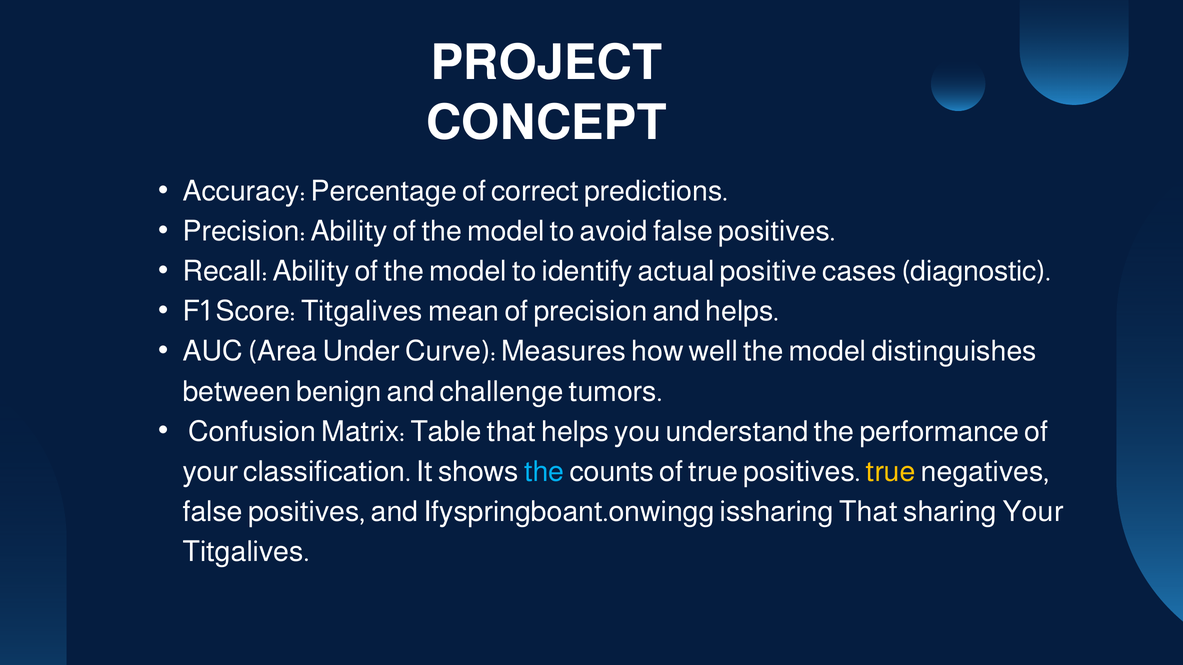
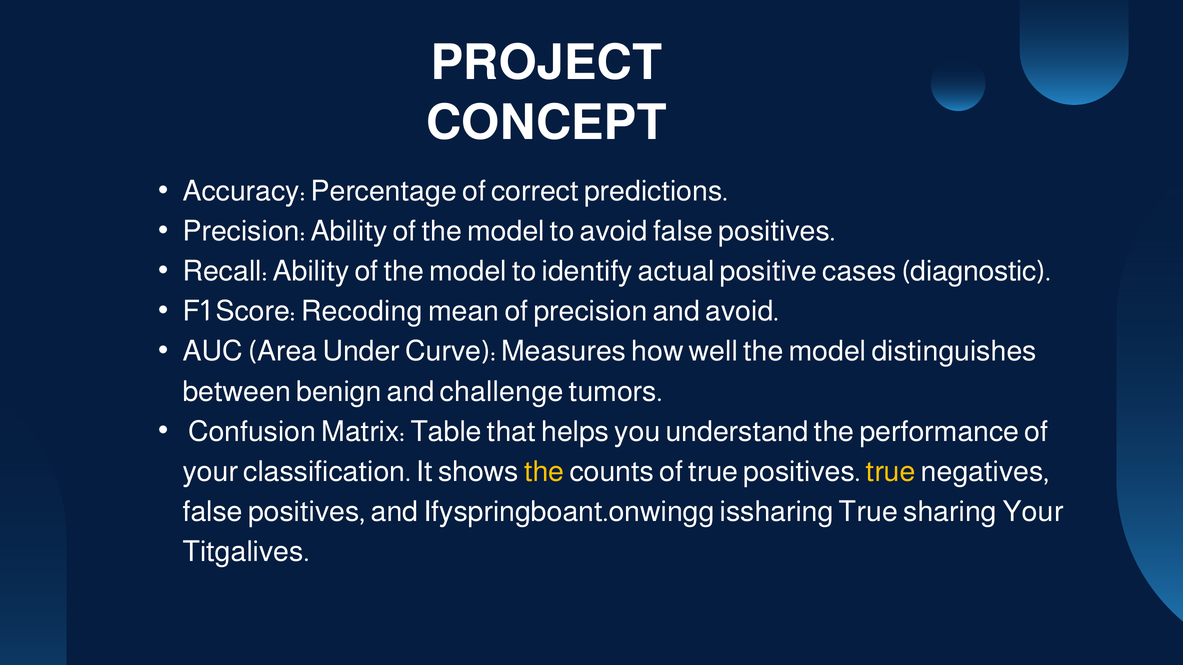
Score Titgalives: Titgalives -> Recoding (362, 312)
and helps: helps -> avoid (742, 312)
the colour: light blue -> yellow (544, 472)
issharing That: That -> True (868, 512)
